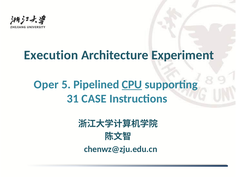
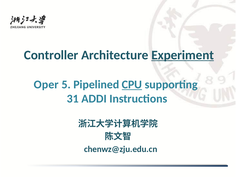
Execution: Execution -> Controller (51, 55)
Experiment underline: none -> present (183, 55)
CASE: CASE -> ADDI (94, 99)
